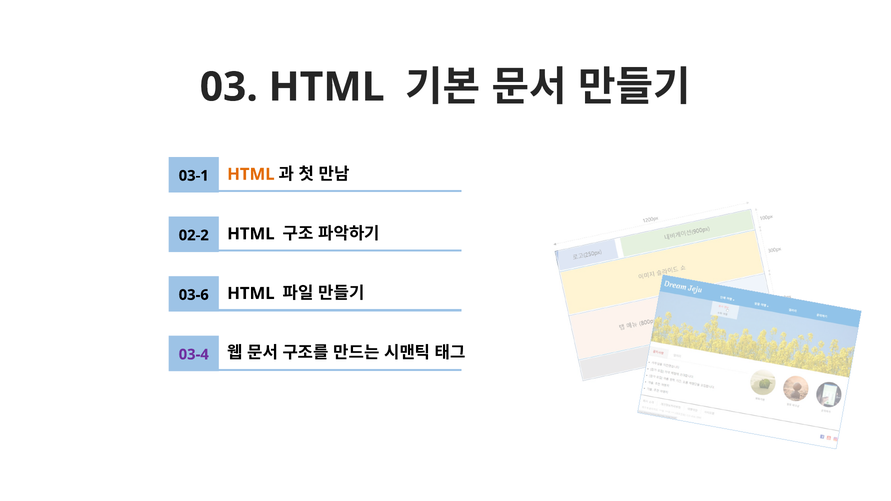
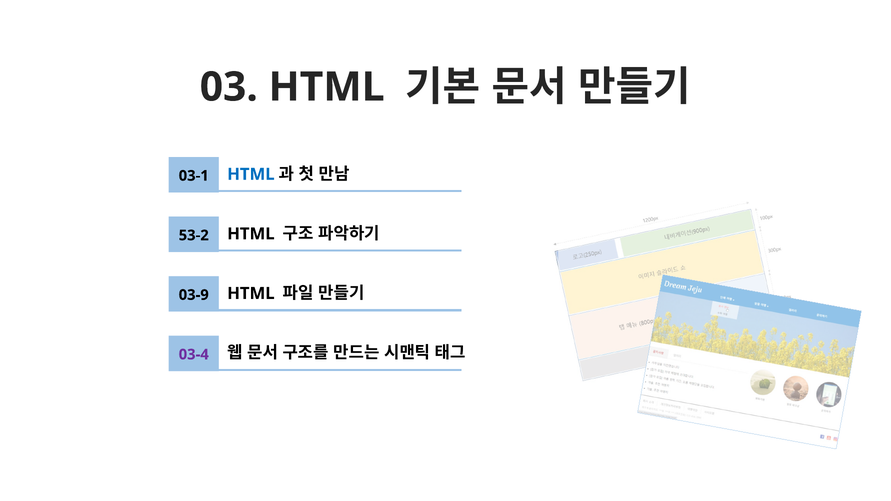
HTML colour: orange -> blue (251, 174)
02-2: 02-2 -> 53-2 (194, 235)
03-6: 03-6 -> 03-9 (194, 295)
